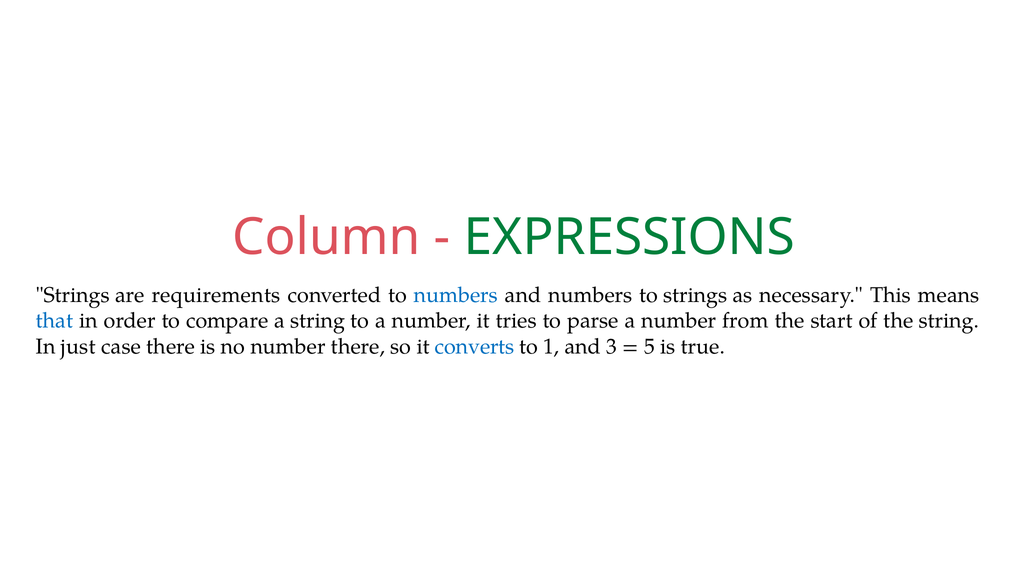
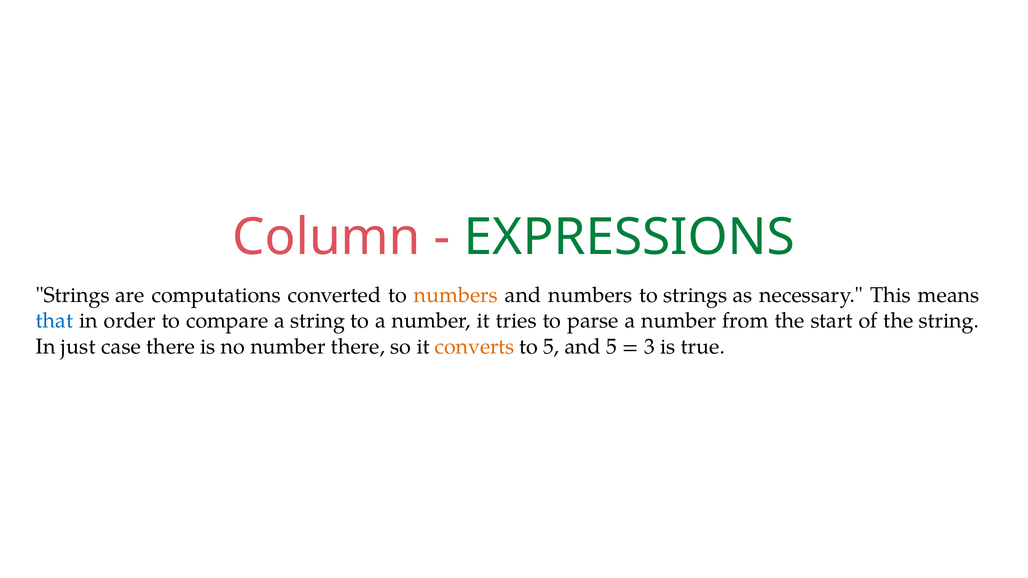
requirements: requirements -> computations (216, 295)
numbers colour: blue -> orange (456, 295)
converts colour: blue -> orange (475, 347)
to 1: 1 -> 5 (551, 347)
and 3: 3 -> 5 (612, 347)
5: 5 -> 3 (649, 347)
